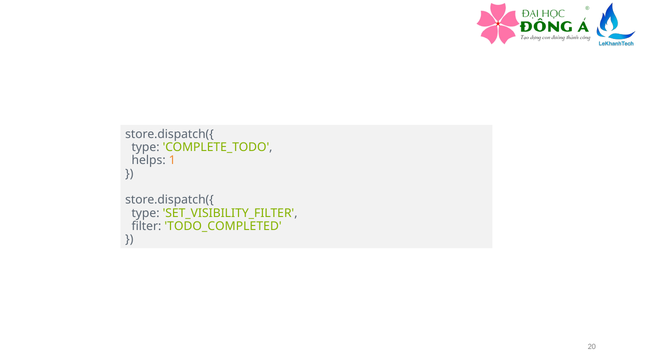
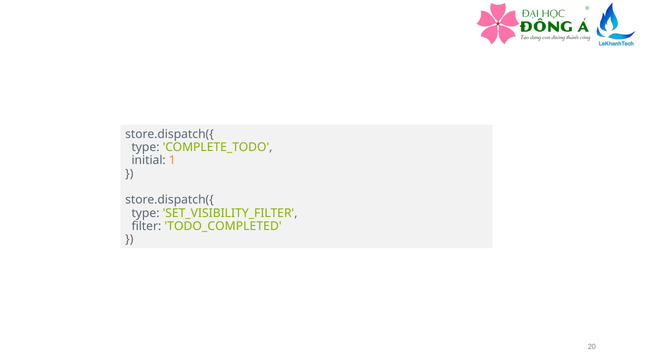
helps: helps -> initial (149, 160)
